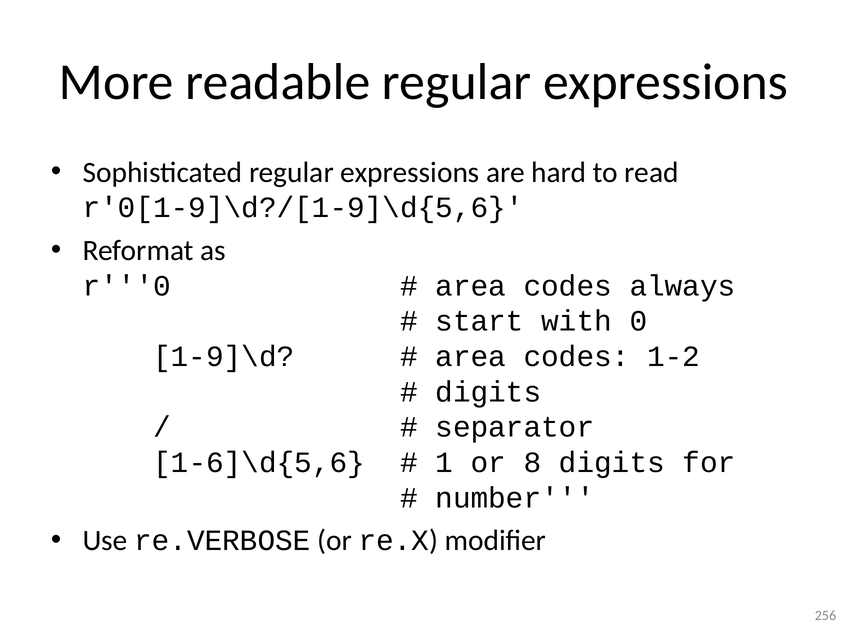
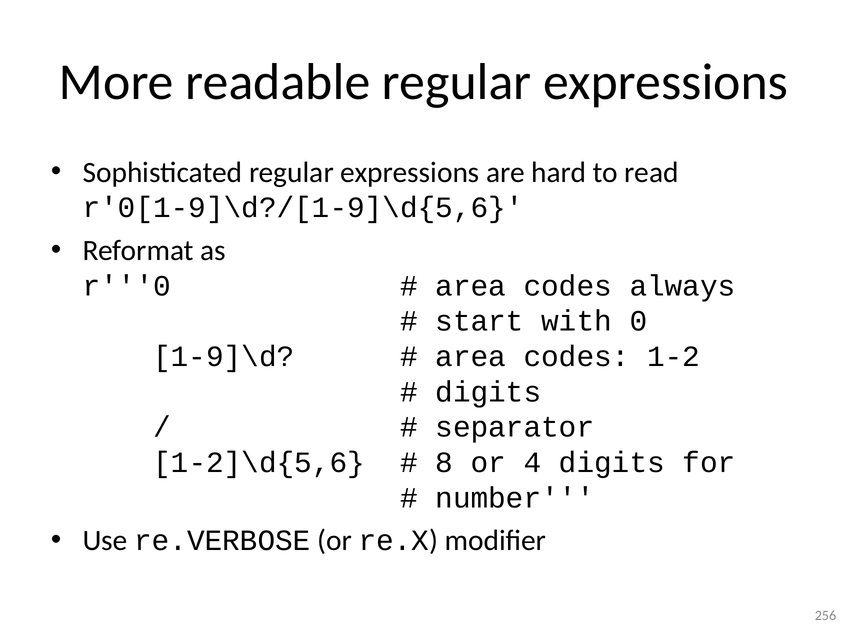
1-6]\d{5,6: 1-6]\d{5,6 -> 1-2]\d{5,6 (259, 462)
1: 1 -> 8 (444, 462)
8: 8 -> 4 (532, 462)
